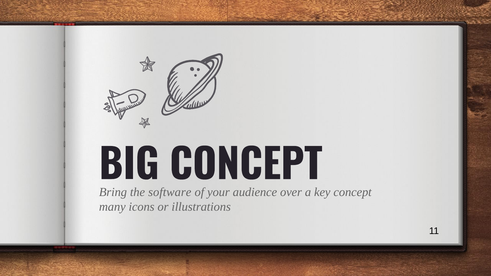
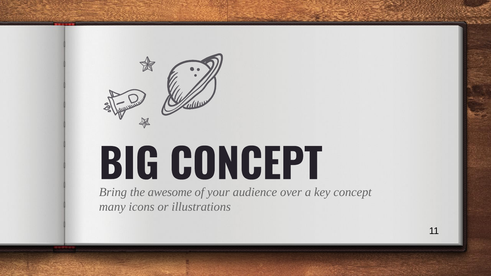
software: software -> awesome (170, 192)
